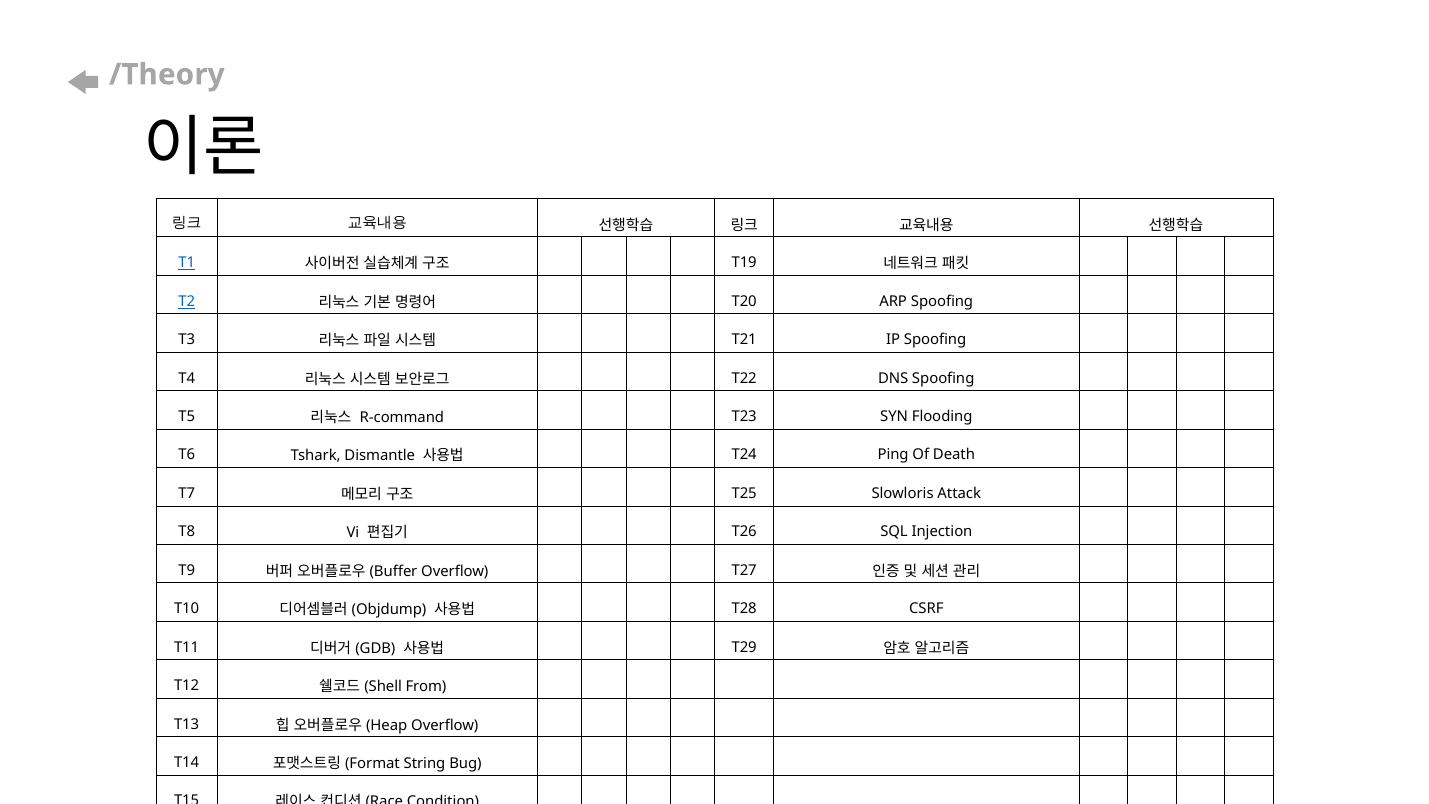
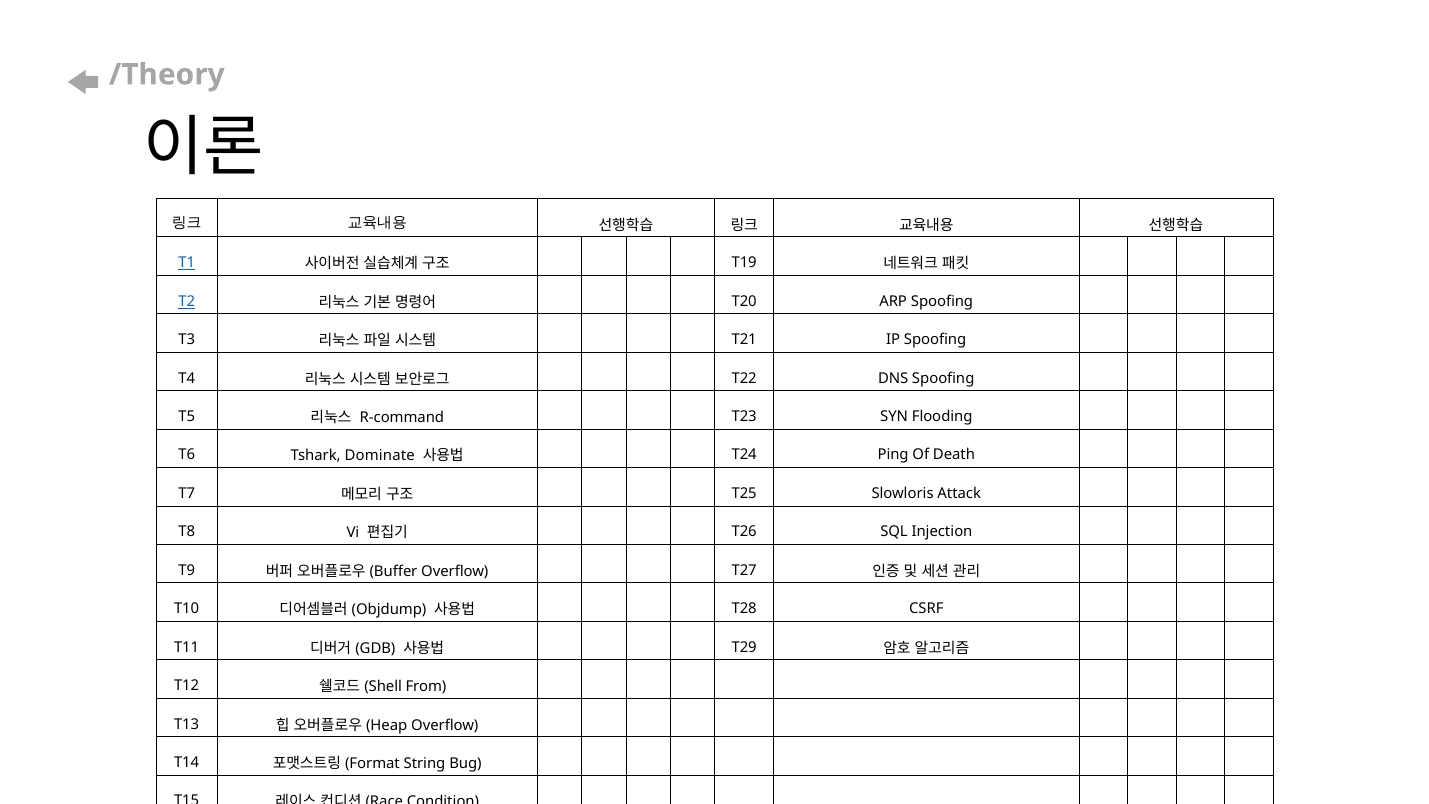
Dismantle: Dismantle -> Dominate (380, 456)
